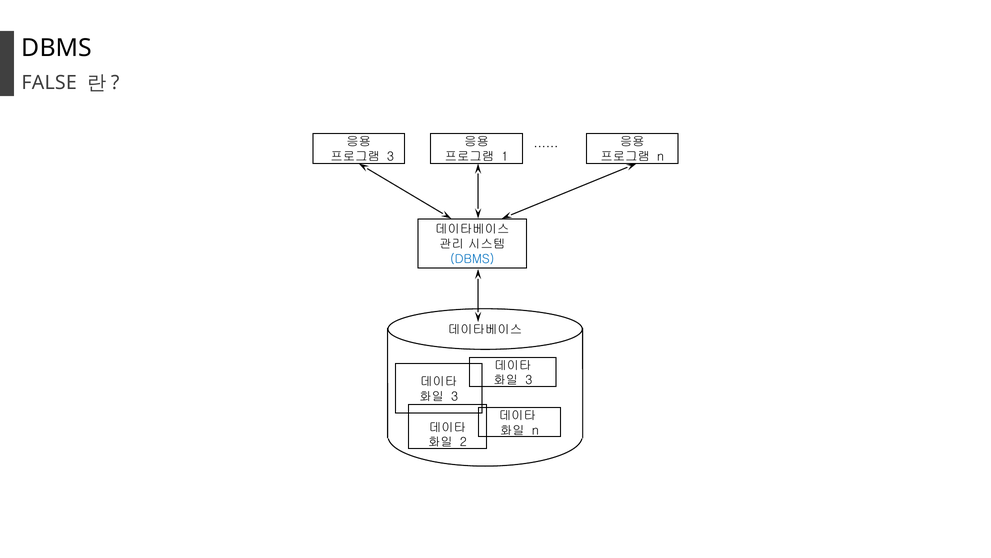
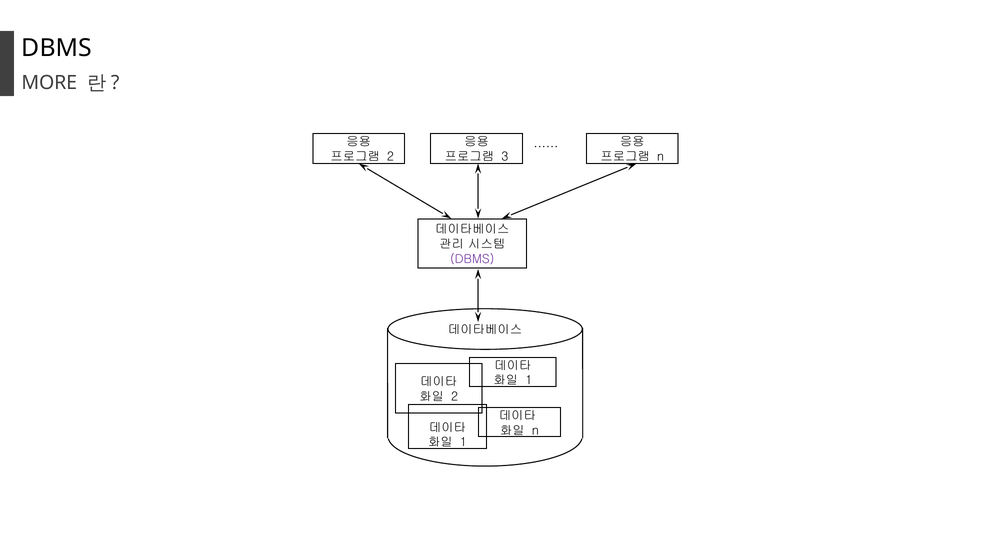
FALSE: FALSE -> MORE (49, 83)
3: 3 -> 2 (391, 157)
1: 1 -> 3 (505, 157)
DBMS colour: blue -> purple (472, 259)
3: 3 -> 1 (529, 380)
3: 3 -> 2 (455, 396)
2: 2 -> 1 (463, 442)
